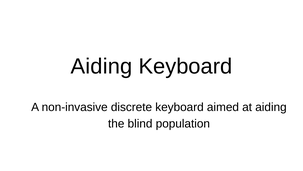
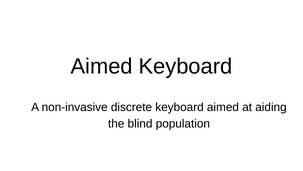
Aiding: Aiding -> Aimed (102, 66)
